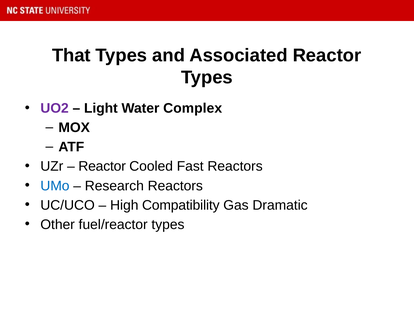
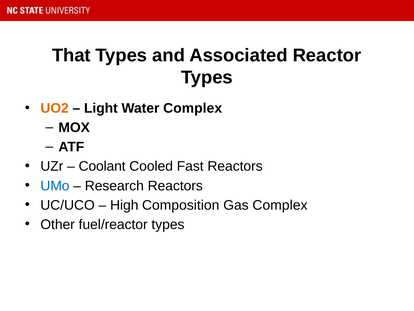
UO2 colour: purple -> orange (55, 108)
Reactor: Reactor -> Coolant (102, 166)
Compatibility: Compatibility -> Composition (181, 205)
Gas Dramatic: Dramatic -> Complex (280, 205)
